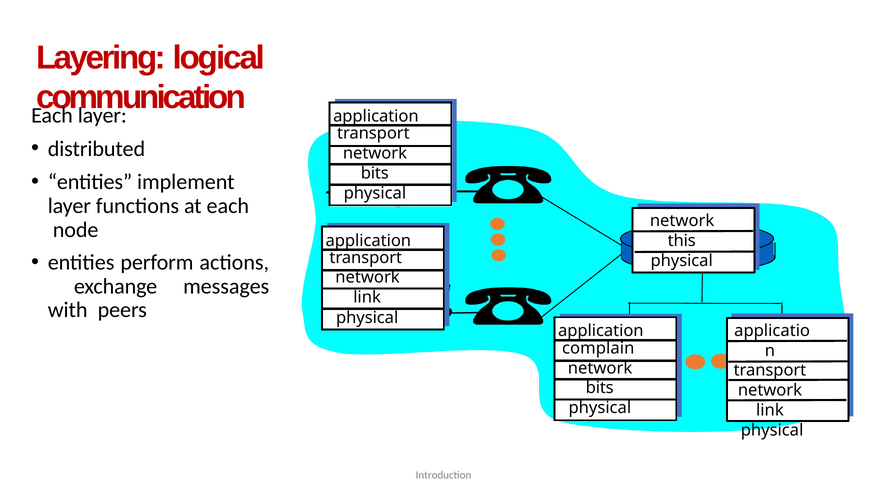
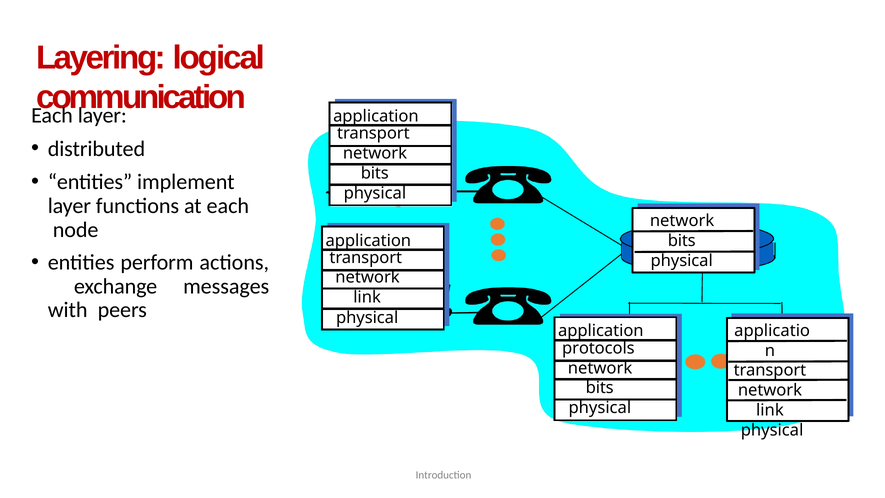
this: this -> bits (682, 241)
complain: complain -> protocols (598, 348)
